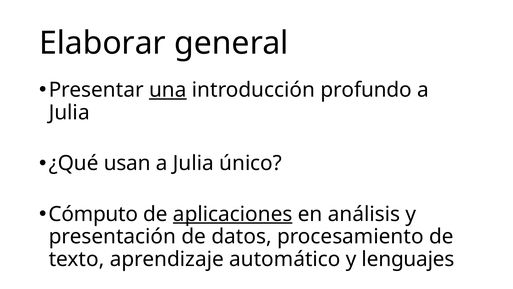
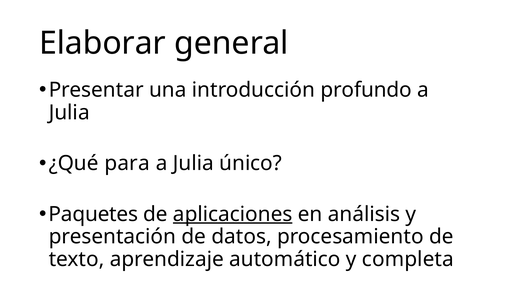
una underline: present -> none (168, 90)
usan: usan -> para (127, 163)
Cómputo: Cómputo -> Paquetes (93, 214)
lenguajes: lenguajes -> completa (408, 259)
